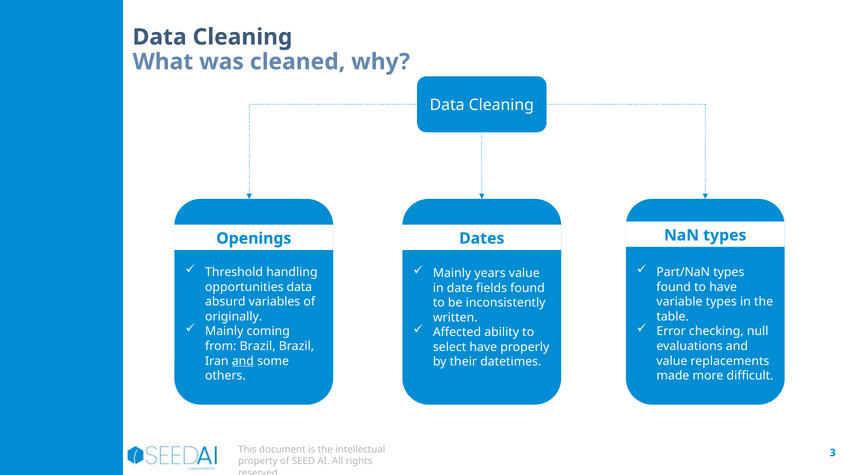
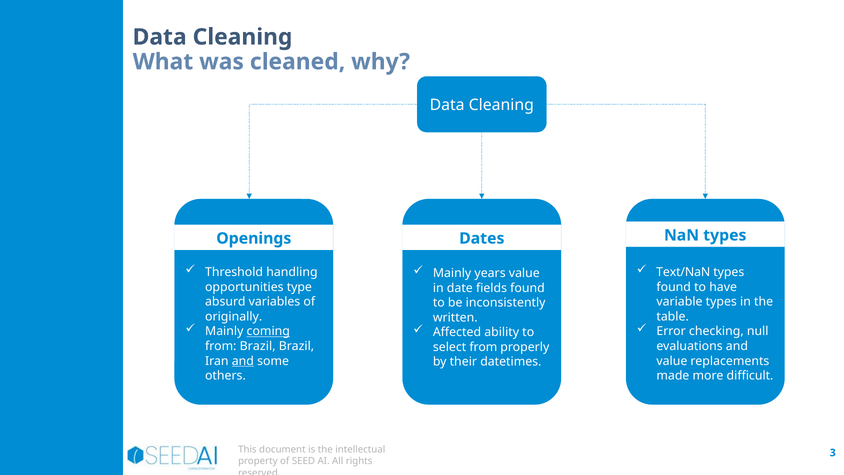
Part/NaN: Part/NaN -> Text/NaN (683, 272)
opportunities data: data -> type (299, 287)
coming underline: none -> present (268, 331)
select have: have -> from (483, 347)
